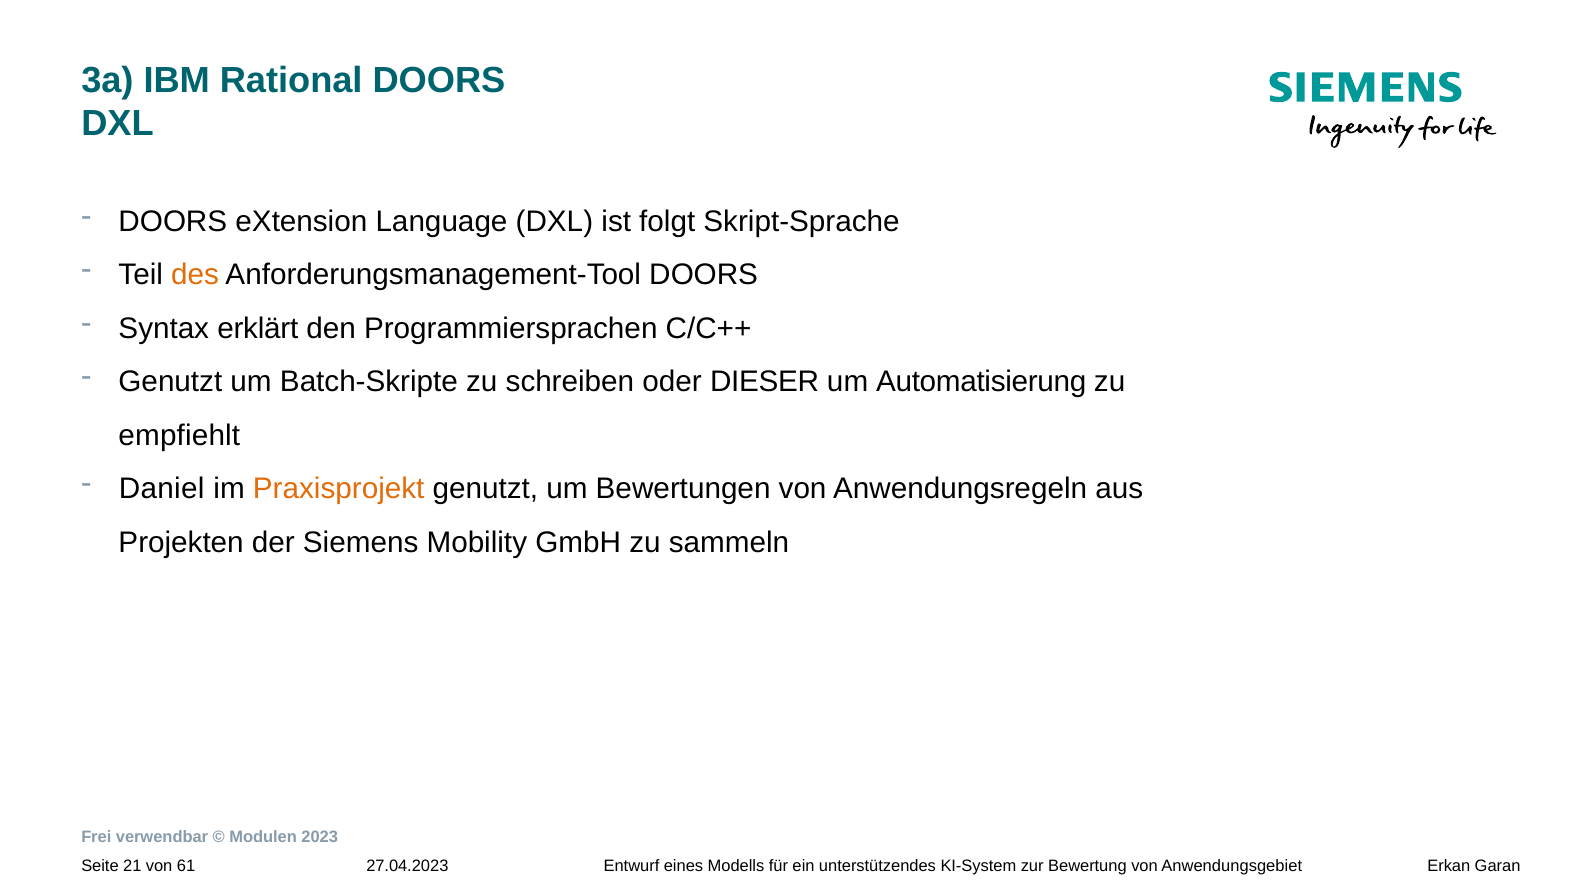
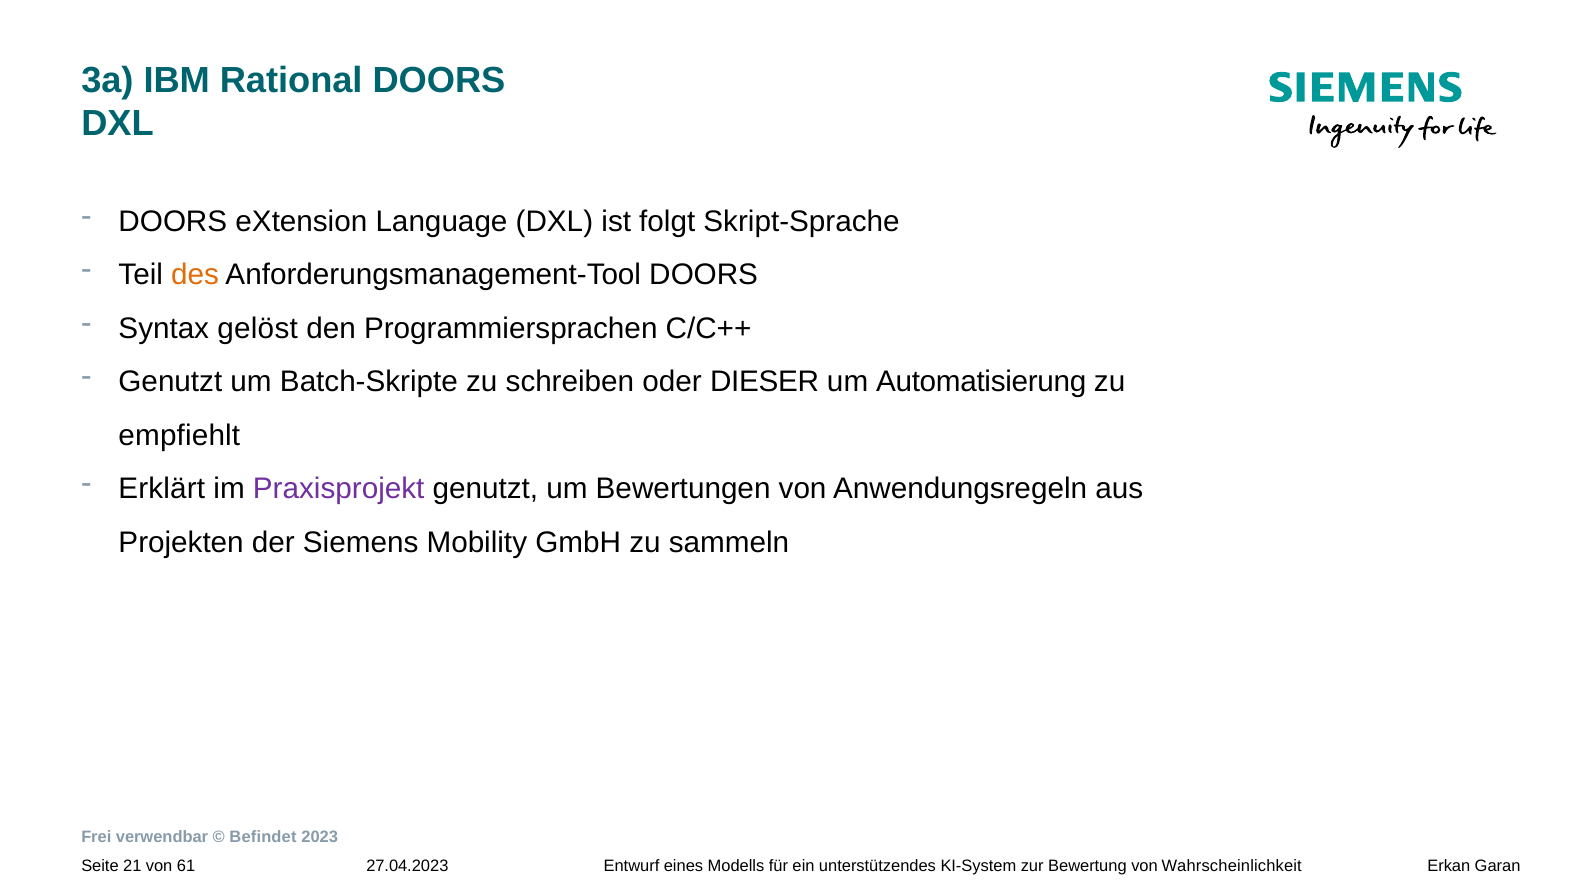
erklärt: erklärt -> gelöst (258, 328)
Daniel: Daniel -> Erklärt (162, 489)
Praxisprojekt colour: orange -> purple (339, 489)
Modulen: Modulen -> Befindet (263, 837)
Anwendungsgebiet: Anwendungsgebiet -> Wahrscheinlichkeit (1232, 865)
